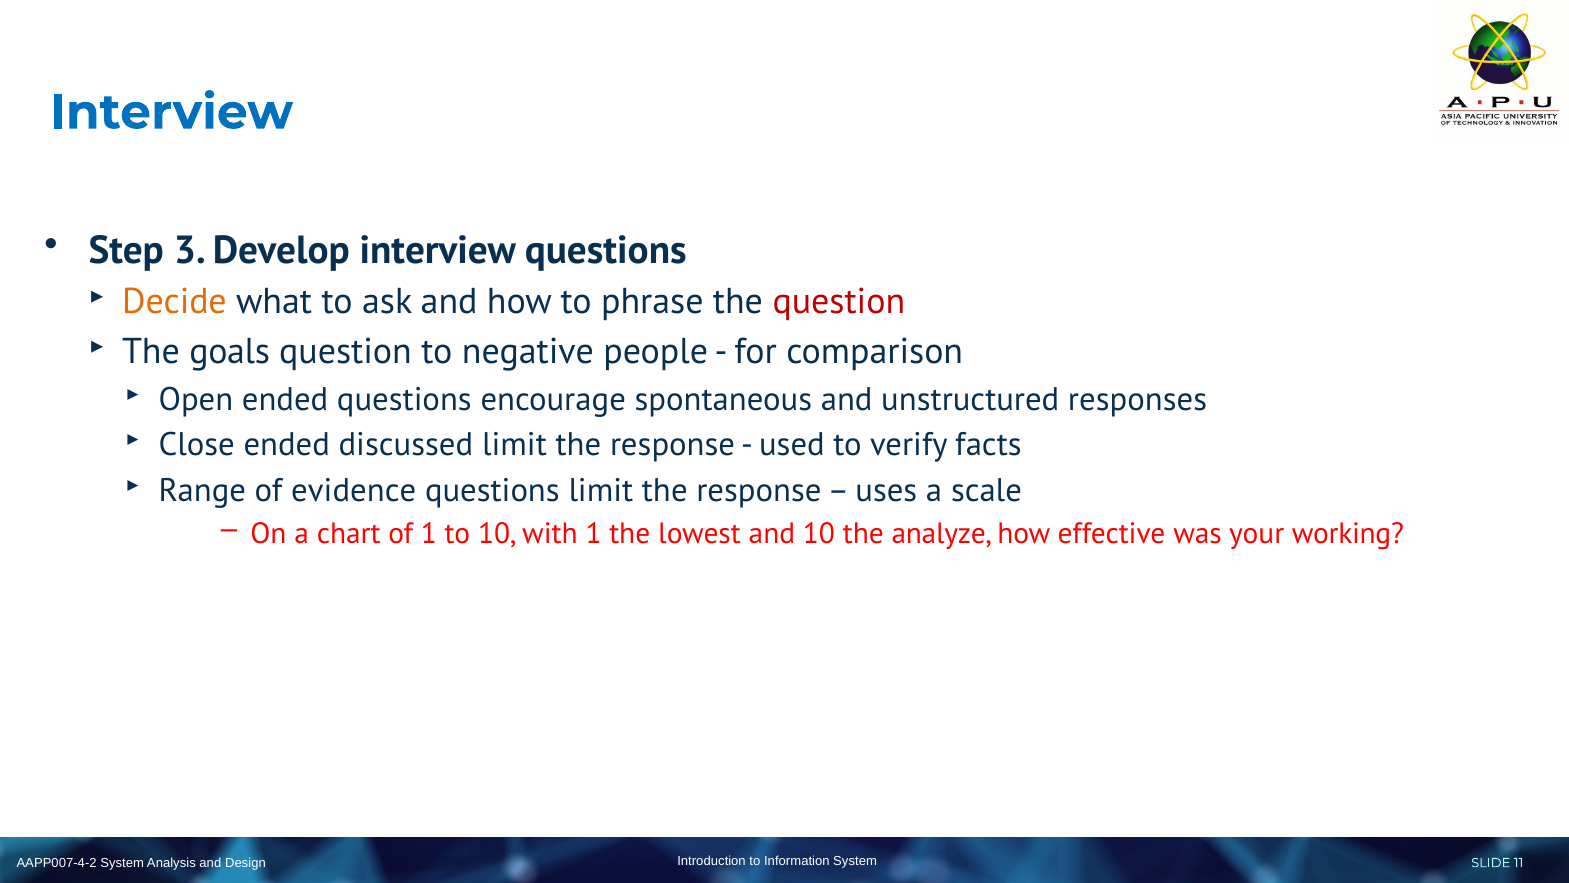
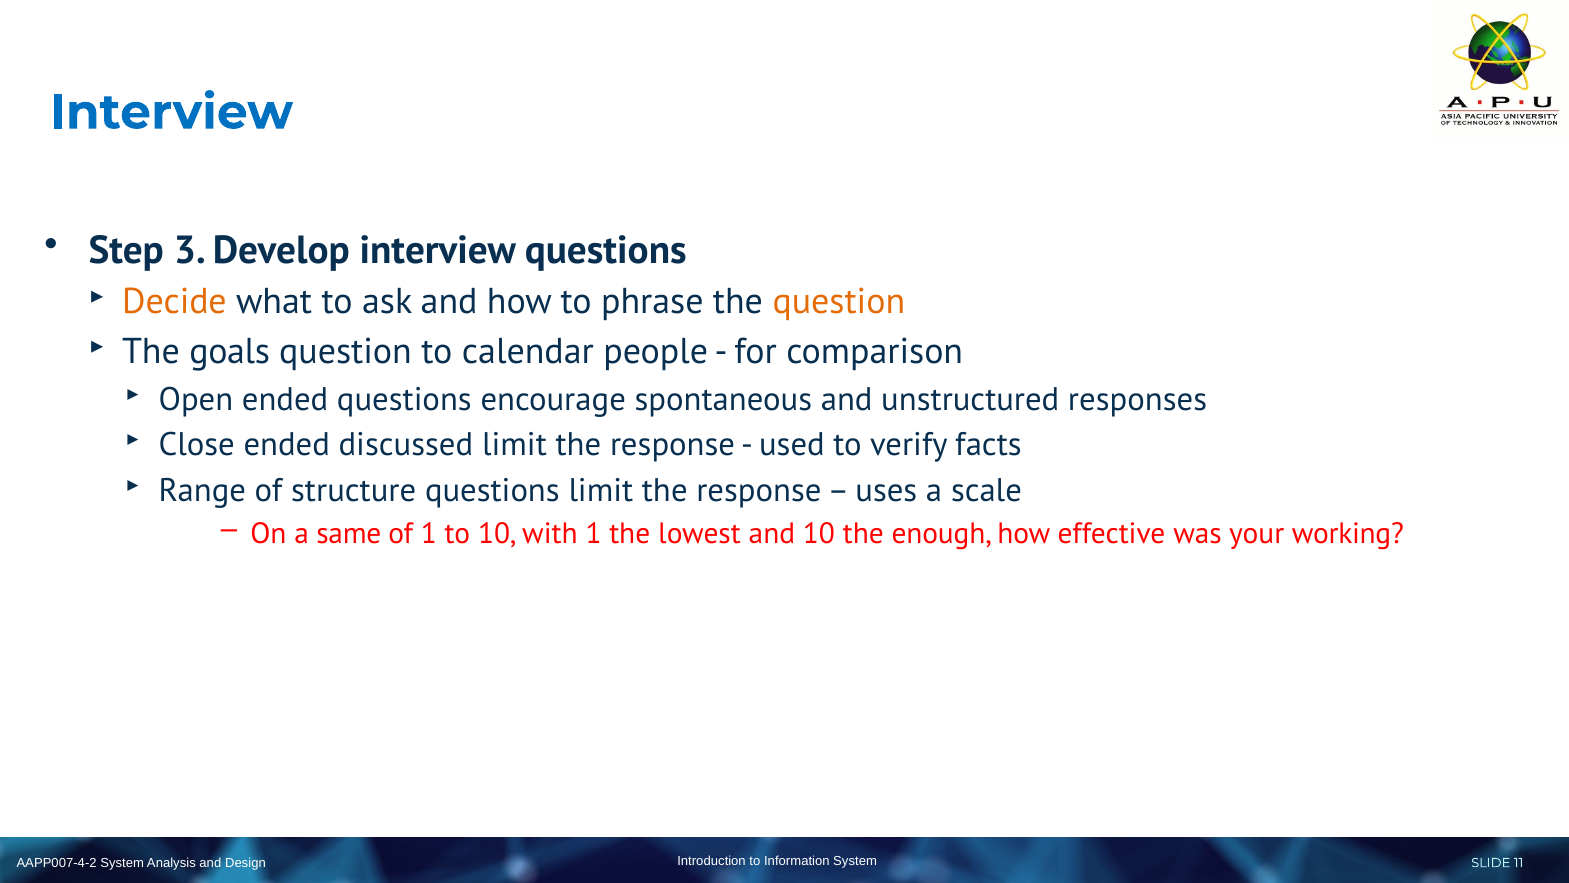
question colour: red -> orange (839, 302)
negative: negative -> calendar (528, 352)
evidence: evidence -> structure (354, 491)
chart: chart -> same (349, 534)
analyze: analyze -> enough (942, 534)
